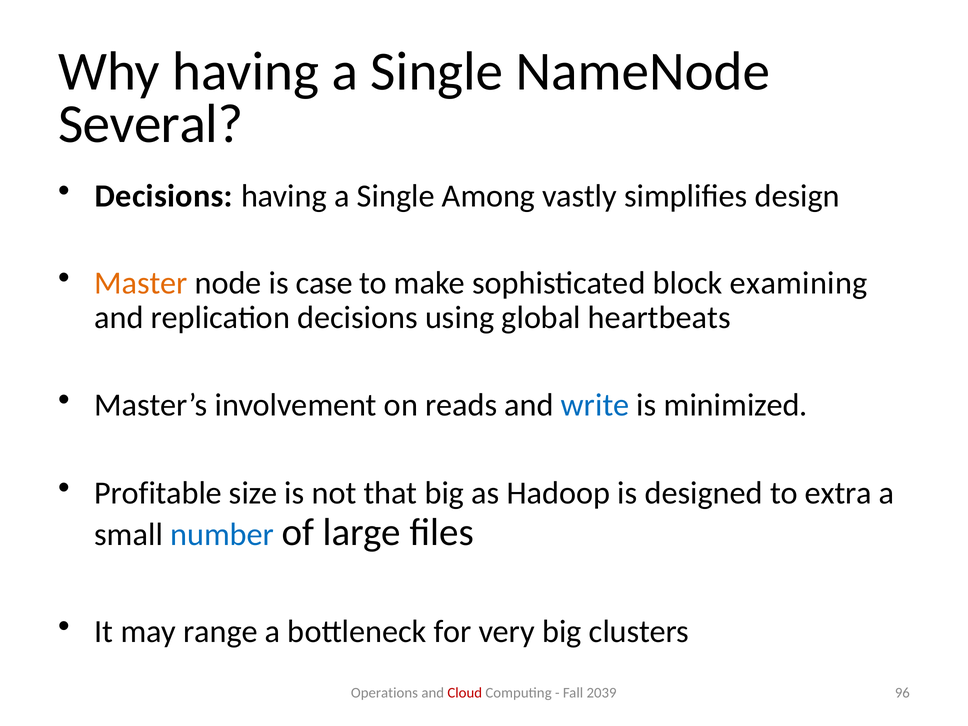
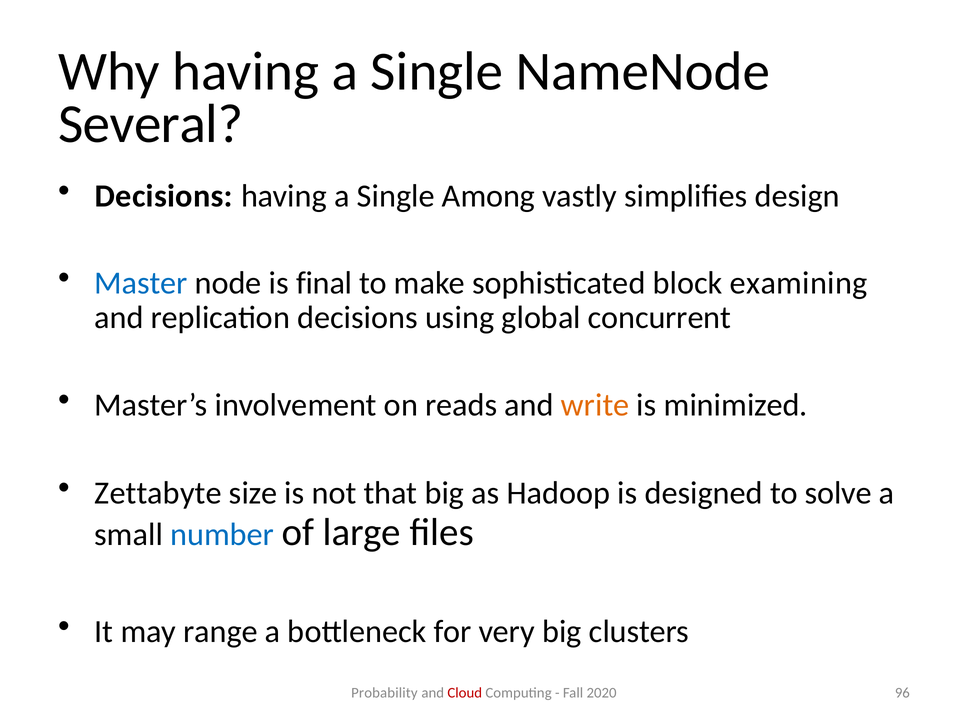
Master colour: orange -> blue (141, 283)
case: case -> final (324, 283)
heartbeats: heartbeats -> concurrent (660, 318)
write colour: blue -> orange (595, 405)
Profitable: Profitable -> Zettabyte (158, 493)
extra: extra -> solve (838, 493)
Operations: Operations -> Probability (384, 693)
2039: 2039 -> 2020 (602, 693)
